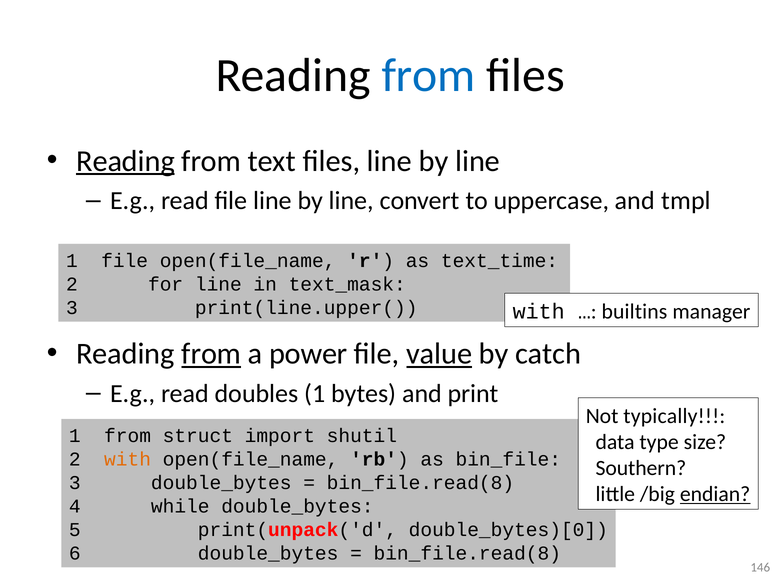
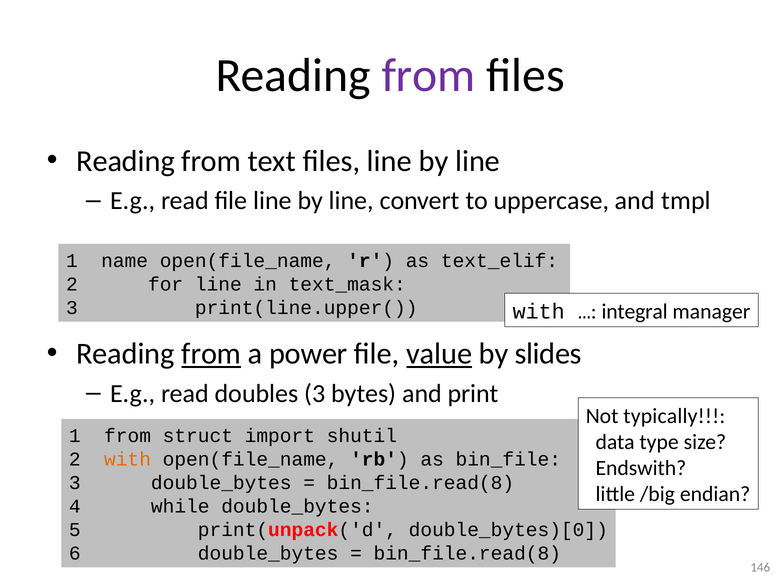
from colour: blue -> purple (429, 76)
Reading underline: present -> none (125, 161)
1 file: file -> name (125, 261)
text_time: text_time -> text_elif (500, 261)
builtins: builtins -> integral (635, 311)
catch: catch -> slides (548, 354)
doubles 1: 1 -> 3 (315, 393)
Southern: Southern -> Endswith (641, 468)
endian underline: present -> none (715, 494)
